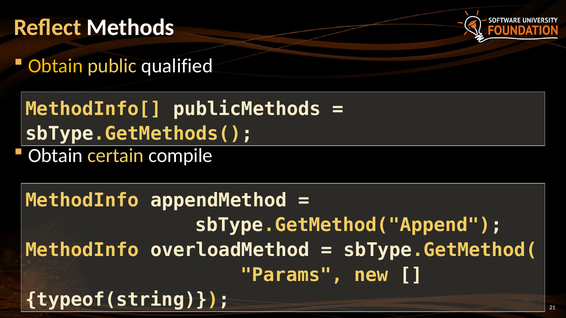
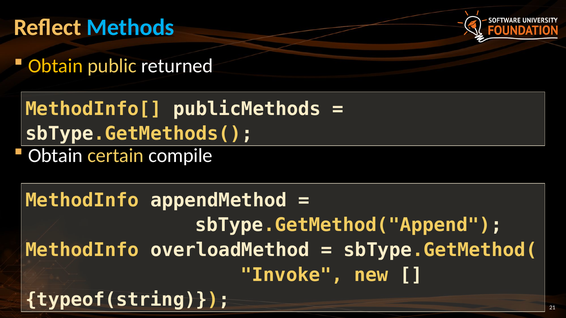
Methods colour: white -> light blue (130, 28)
qualified: qualified -> returned (177, 66)
Params: Params -> Invoke (292, 275)
